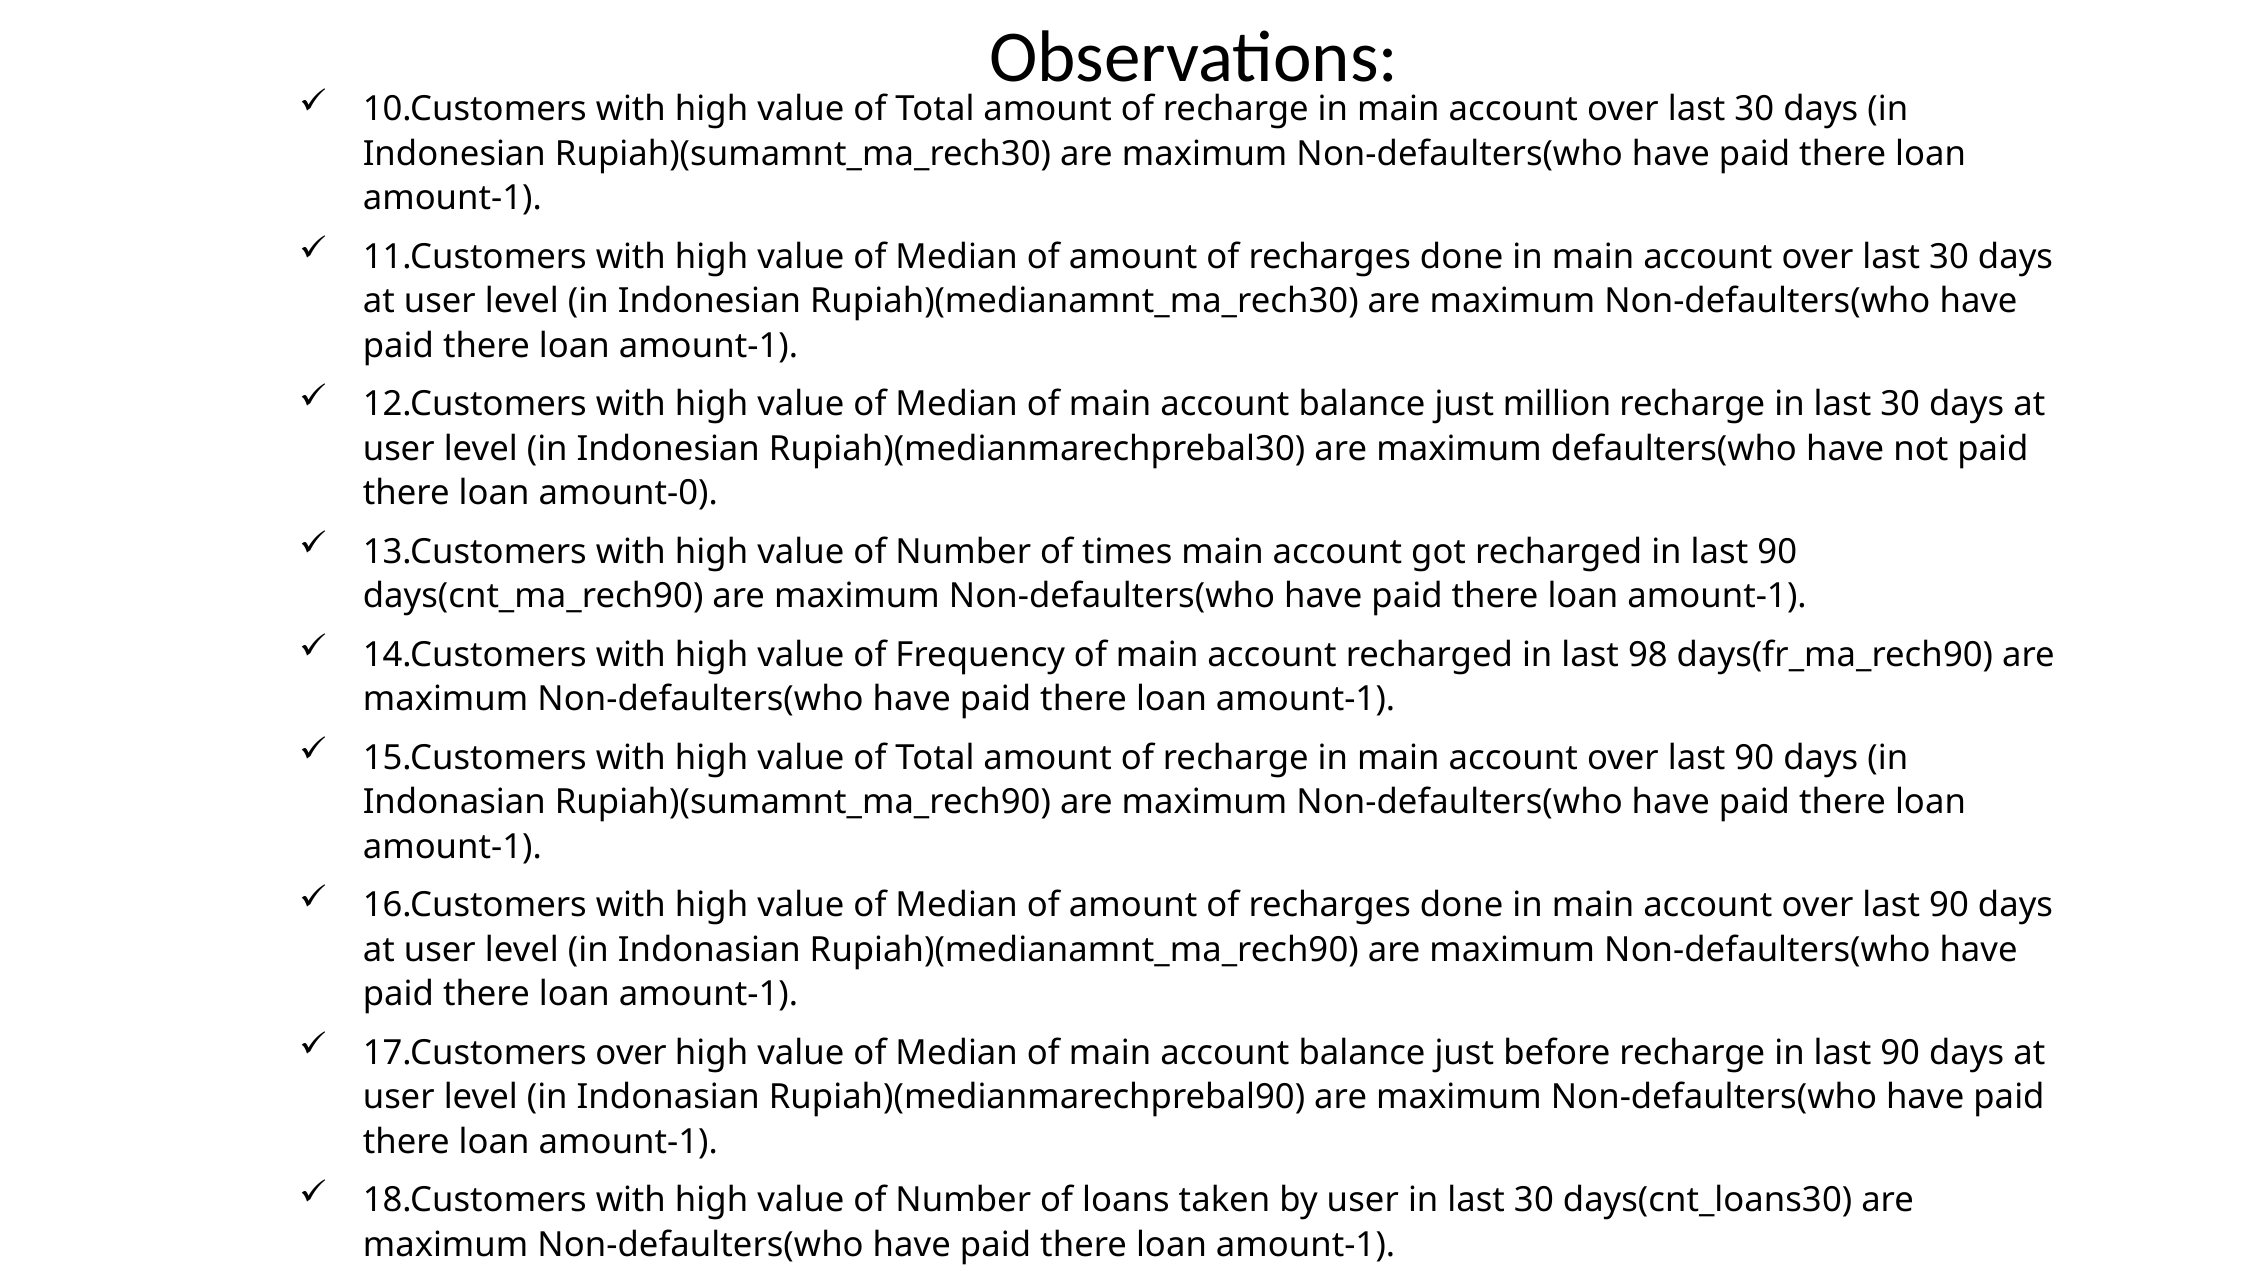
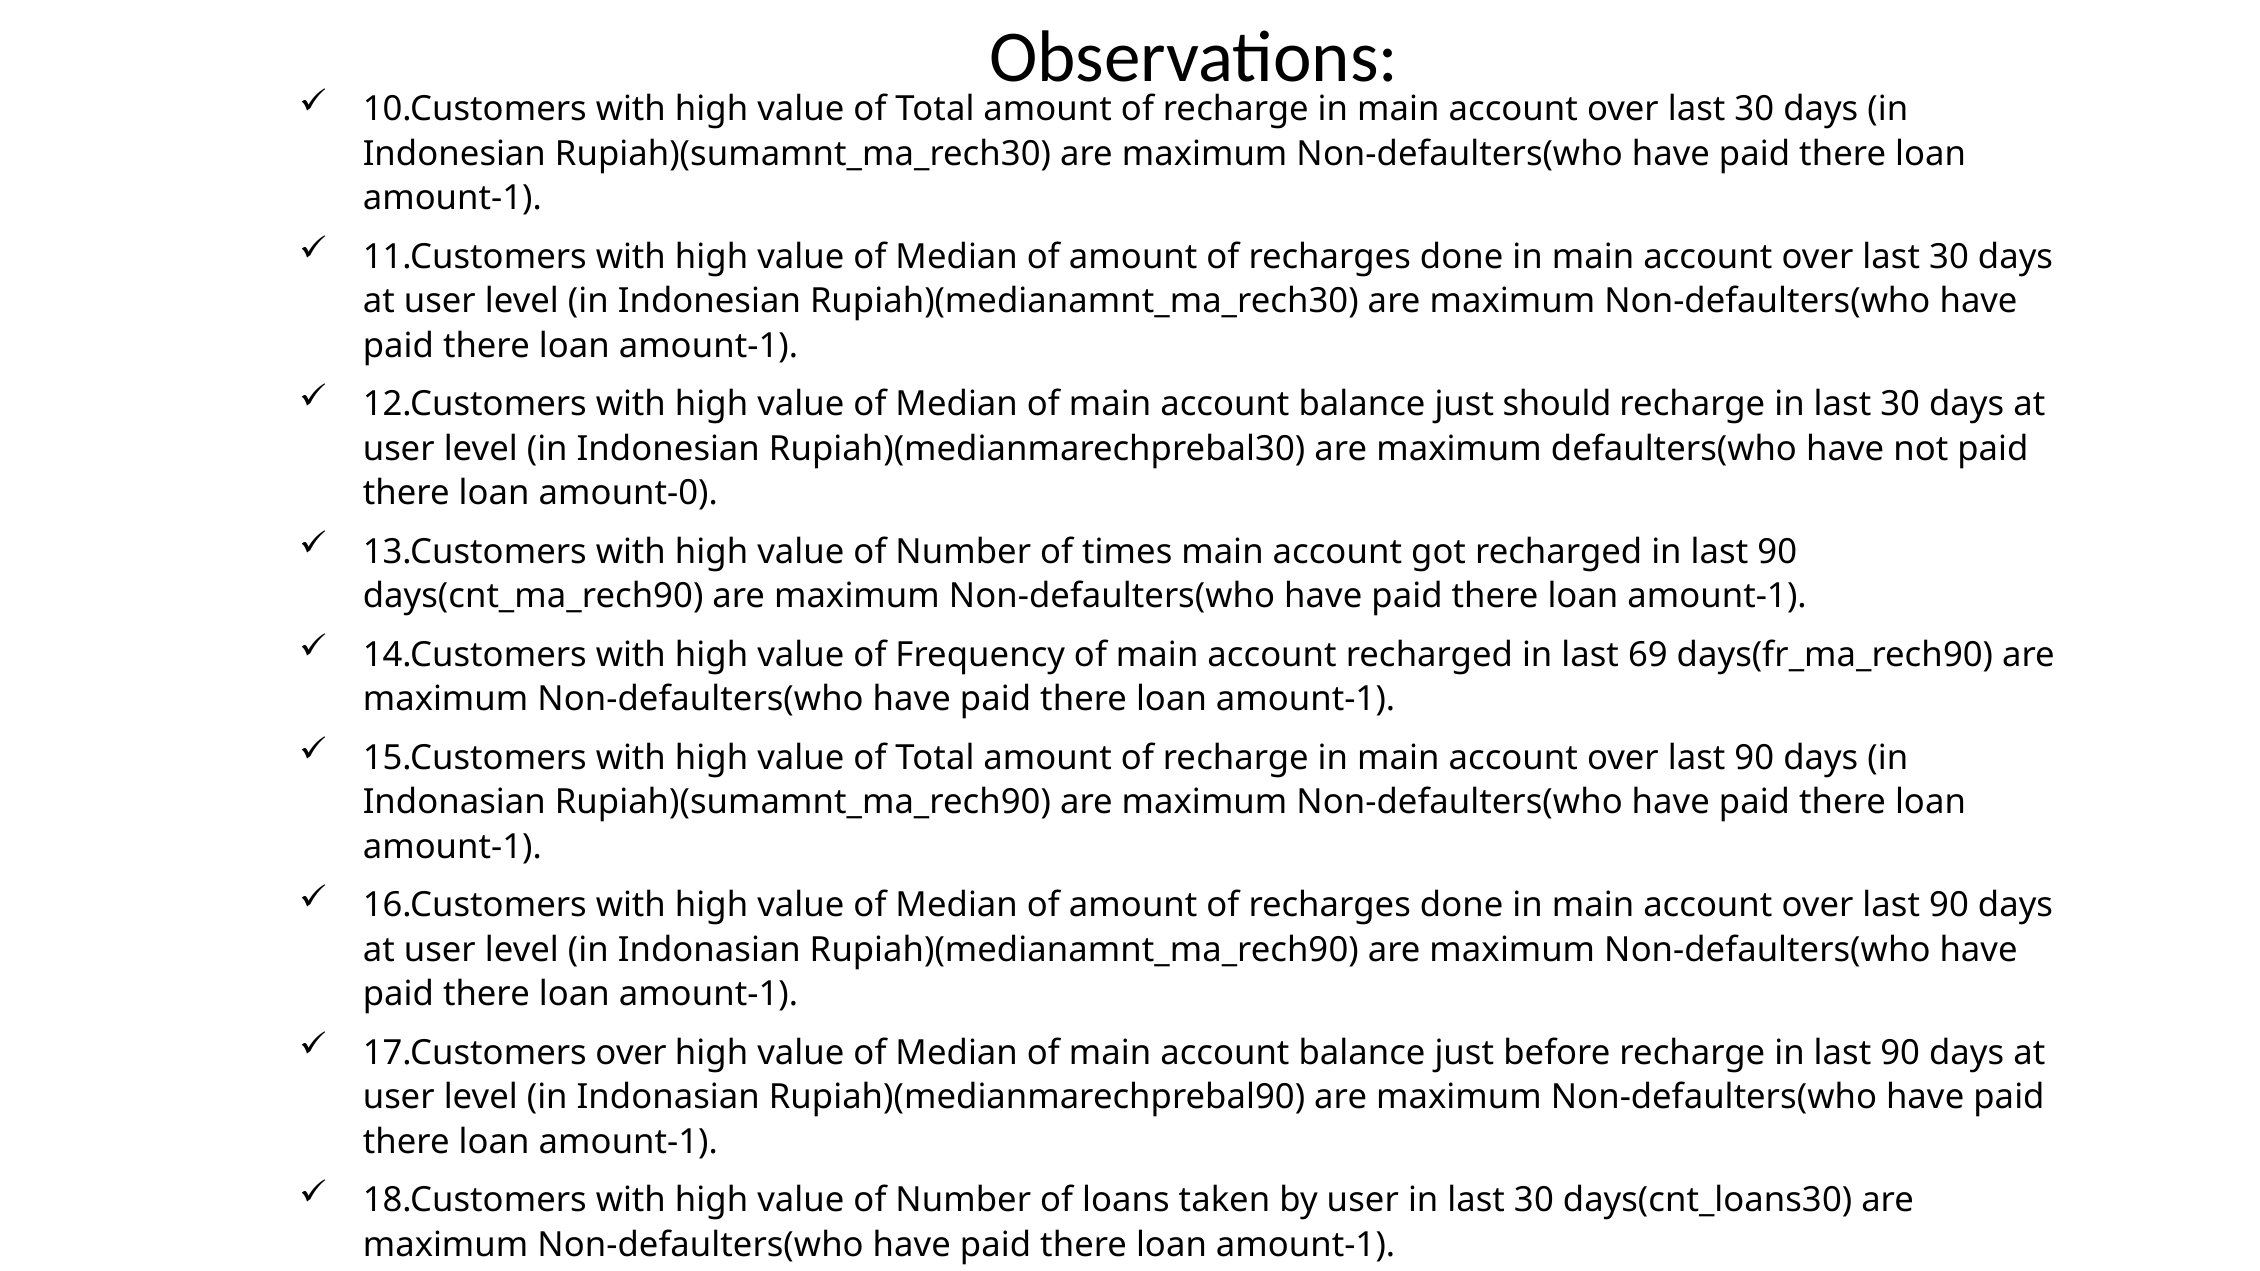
million: million -> should (1557, 405)
98: 98 -> 69 (1648, 655)
